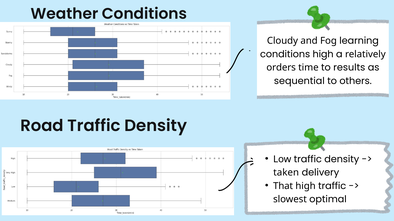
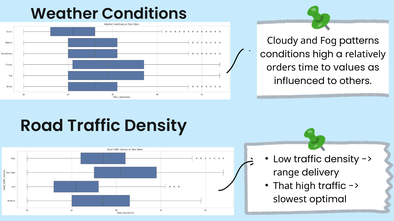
learning: learning -> patterns (359, 41)
results: results -> values (349, 68)
sequential: sequential -> influenced (299, 81)
taken: taken -> range (286, 173)
